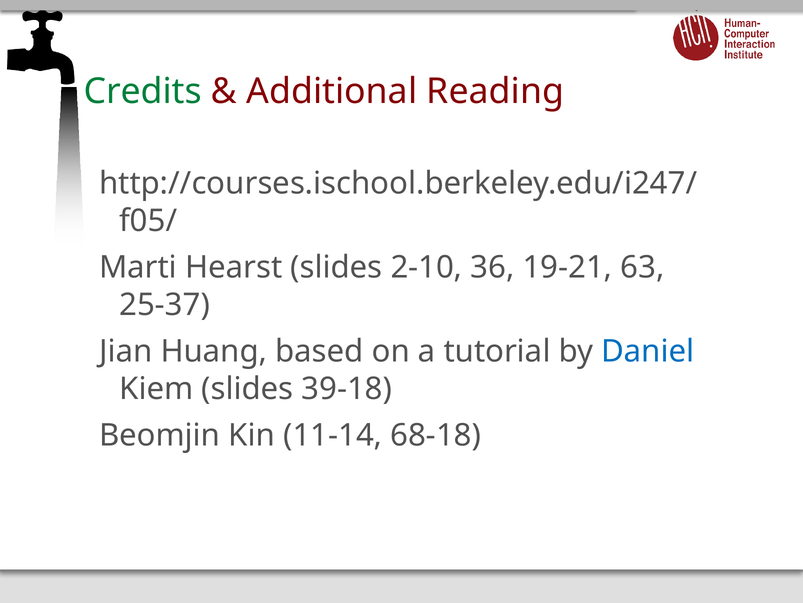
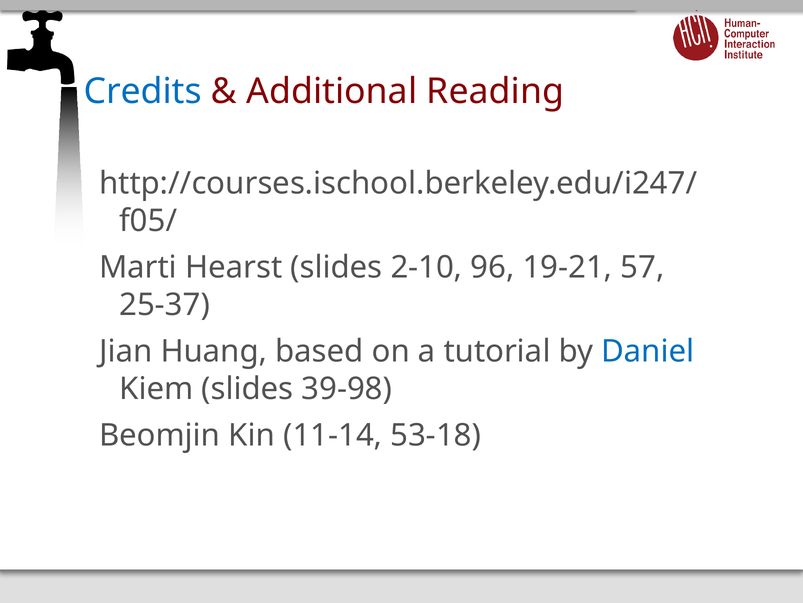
Credits colour: green -> blue (143, 91)
36: 36 -> 96 (492, 267)
63: 63 -> 57 (642, 267)
39-18: 39-18 -> 39-98 (347, 388)
68-18: 68-18 -> 53-18 (436, 435)
